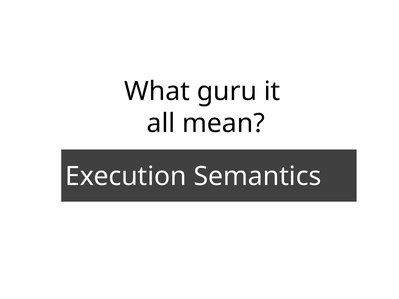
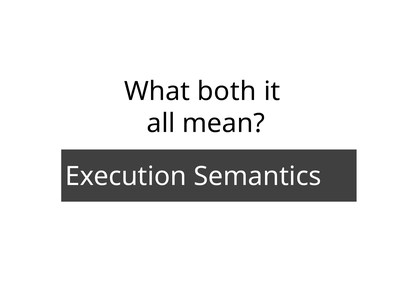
guru: guru -> both (227, 92)
